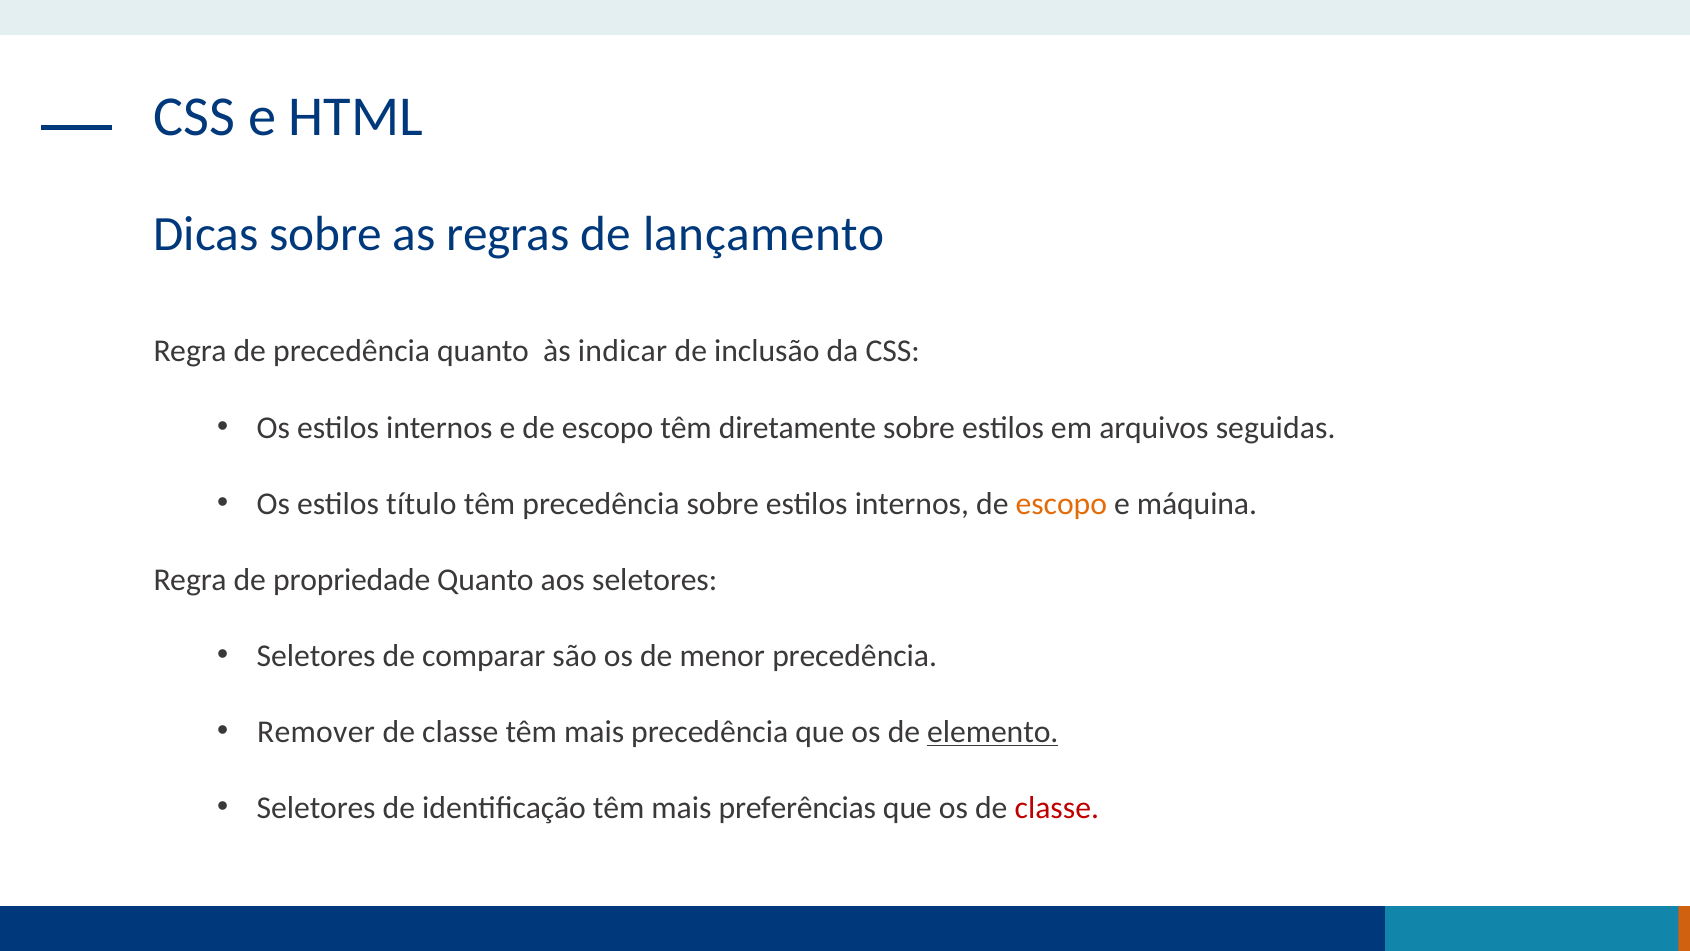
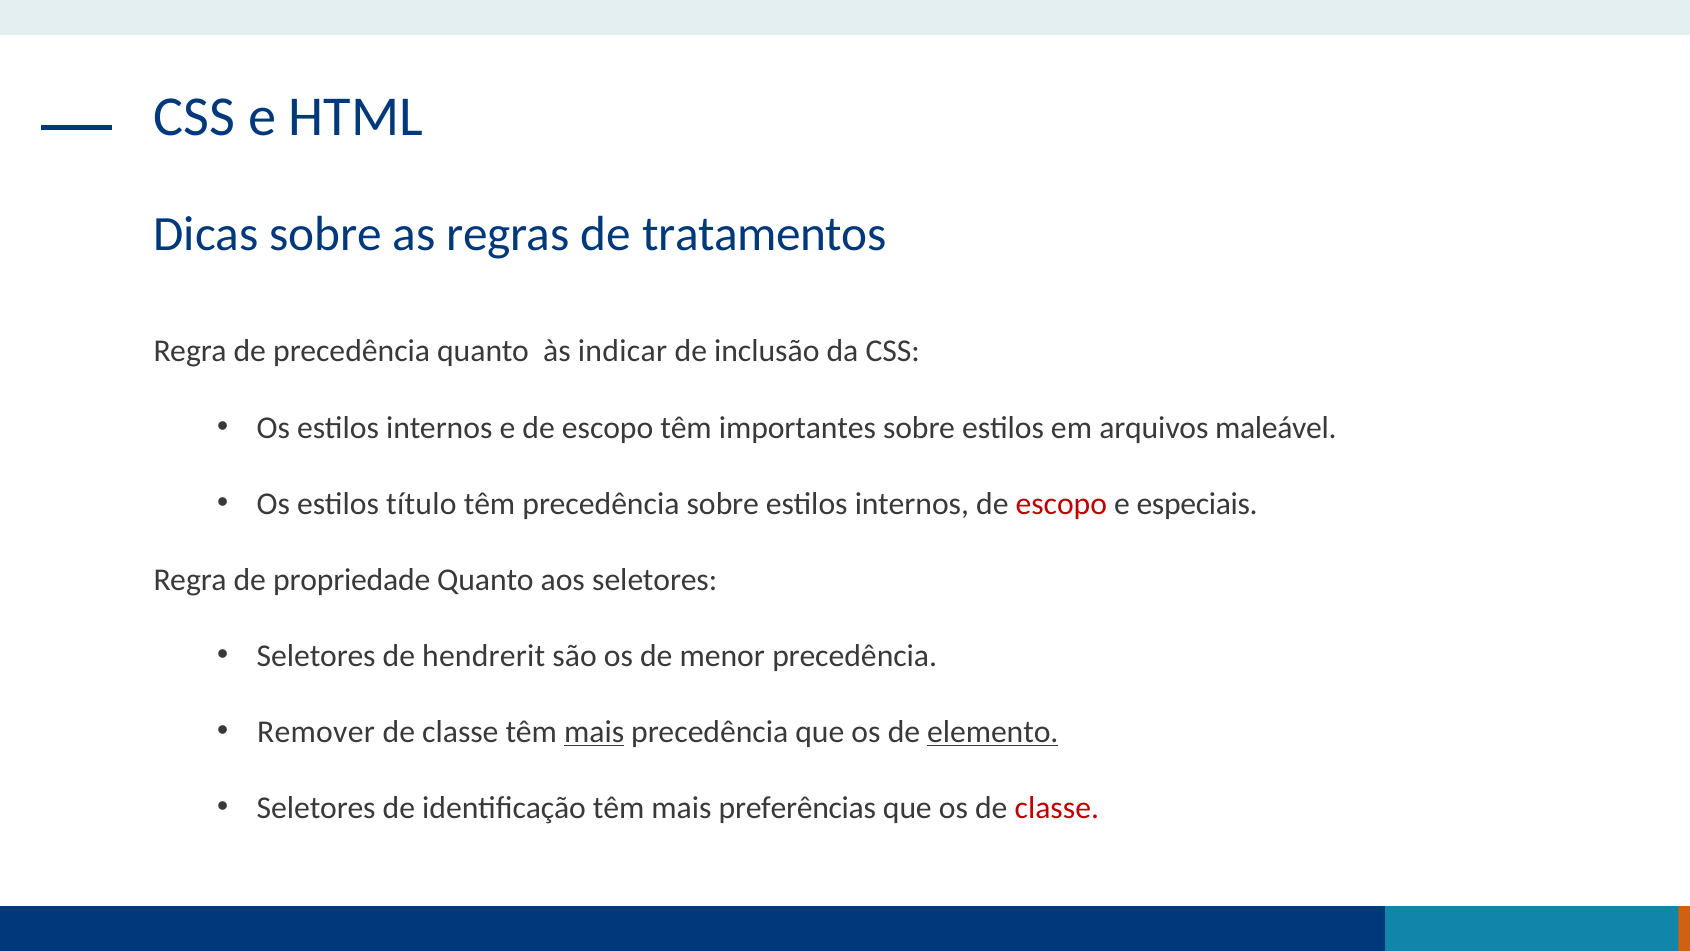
lançamento: lançamento -> tratamentos (764, 234)
diretamente: diretamente -> importantes (797, 427)
seguidas: seguidas -> maleável (1276, 427)
escopo colour: orange -> red (1061, 503)
máquina: máquina -> especiais (1197, 503)
comparar: comparar -> hendrerit (484, 656)
mais underline: none -> present (594, 732)
